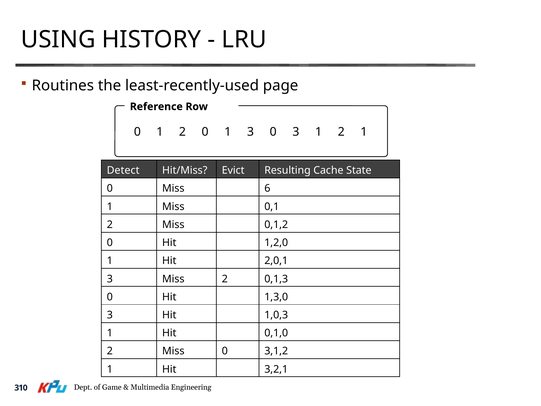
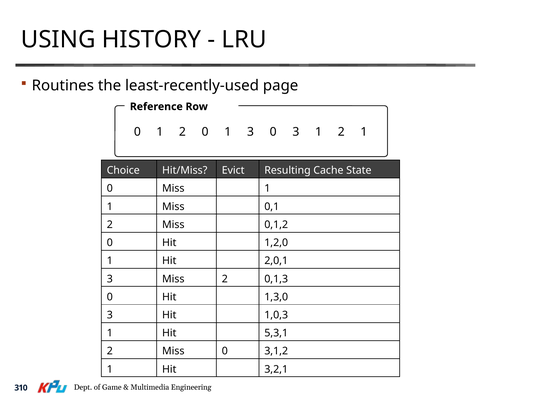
Detect: Detect -> Choice (123, 170)
Miss 6: 6 -> 1 (267, 188)
0,1,0: 0,1,0 -> 5,3,1 (276, 333)
